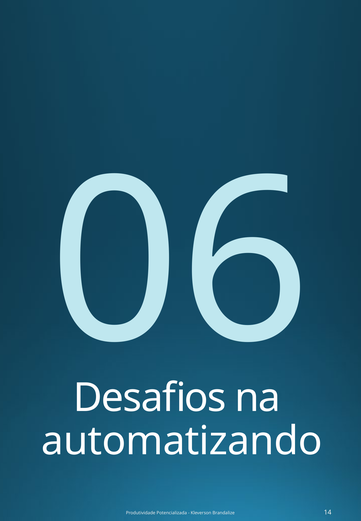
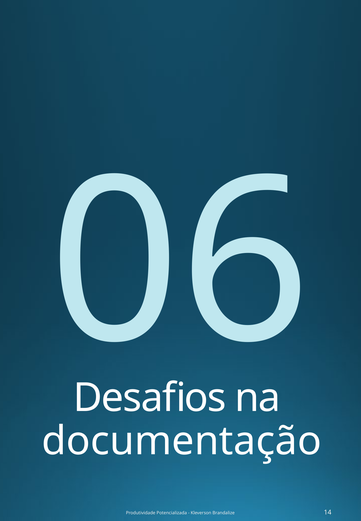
automatizando: automatizando -> documentação (182, 442)
